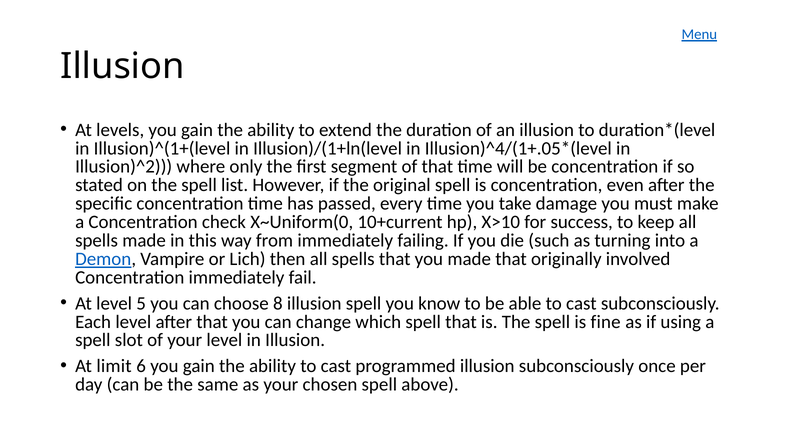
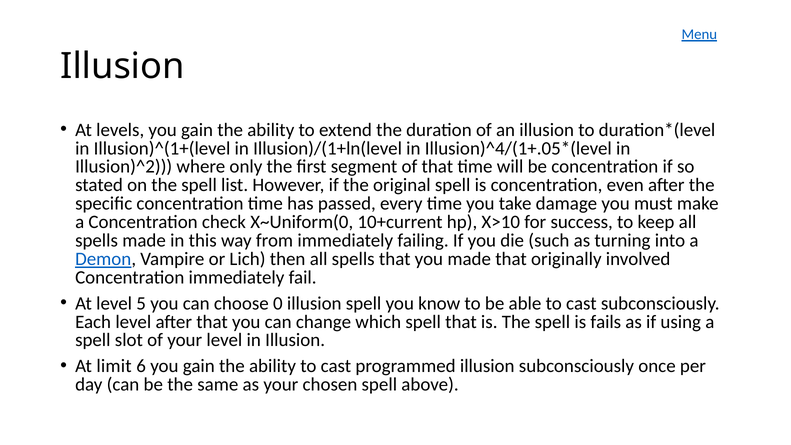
8: 8 -> 0 (278, 303)
fine: fine -> fails (606, 322)
